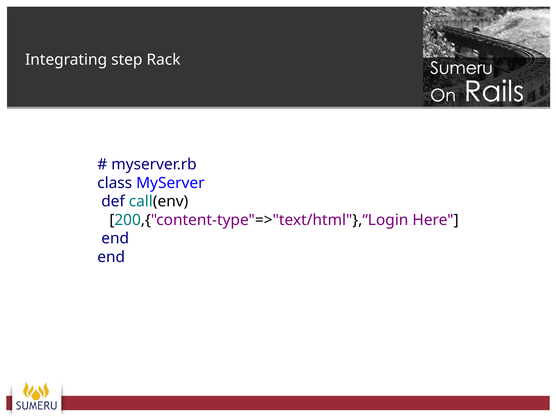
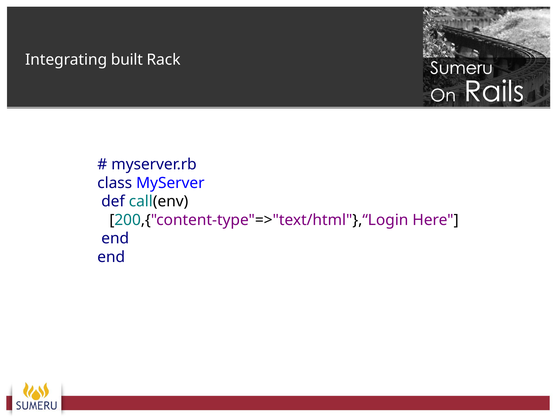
step: step -> built (127, 60)
